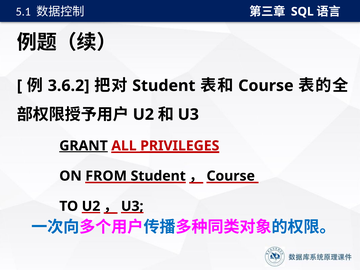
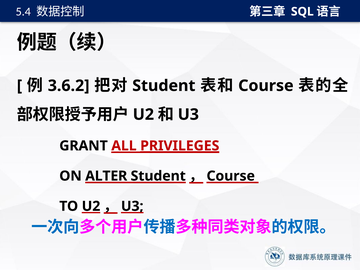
5.1: 5.1 -> 5.4 (23, 12)
GRANT underline: present -> none (84, 146)
FROM: FROM -> ALTER (106, 176)
